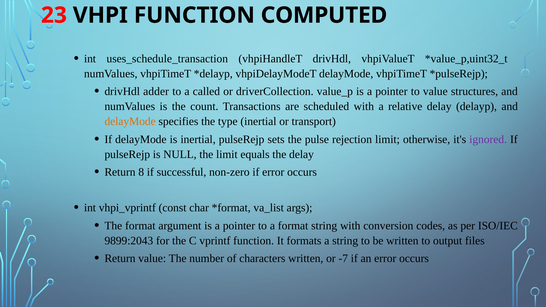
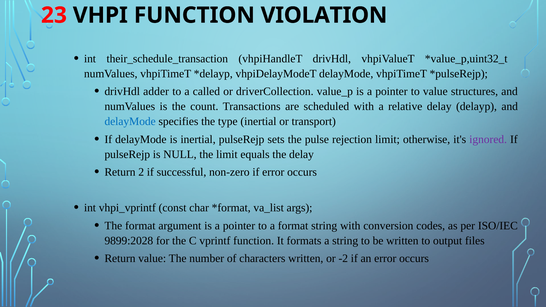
COMPUTED: COMPUTED -> VIOLATION (324, 15)
uses_schedule_transaction: uses_schedule_transaction -> their_schedule_transaction (167, 59)
delayMode colour: orange -> blue (130, 122)
8: 8 -> 2 (141, 172)
9899:2043: 9899:2043 -> 9899:2028 (129, 241)
-7: -7 -> -2 (343, 259)
